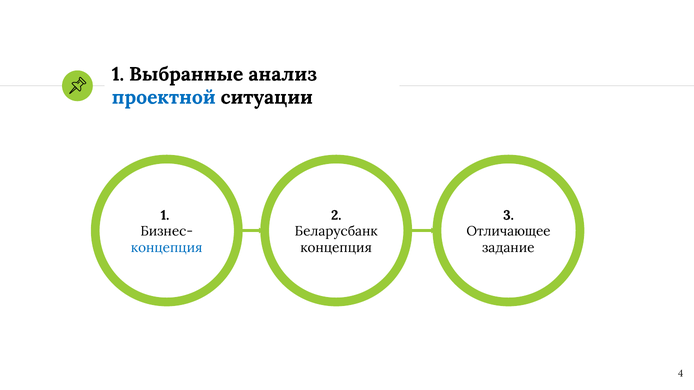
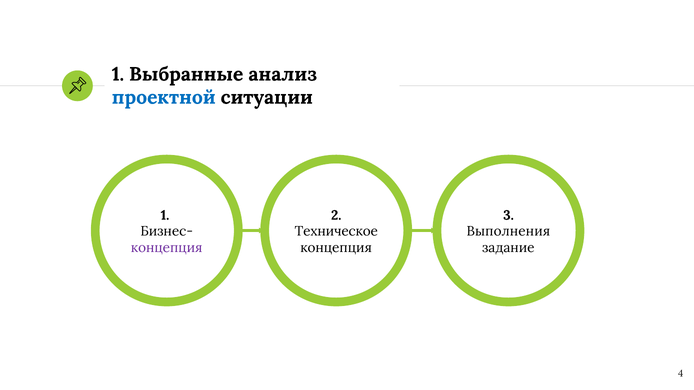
Беларусбанк: Беларусбанк -> Техническое (336, 232)
Отличающее: Отличающее -> Выполнения (508, 232)
концепция colour: blue -> purple (167, 248)
